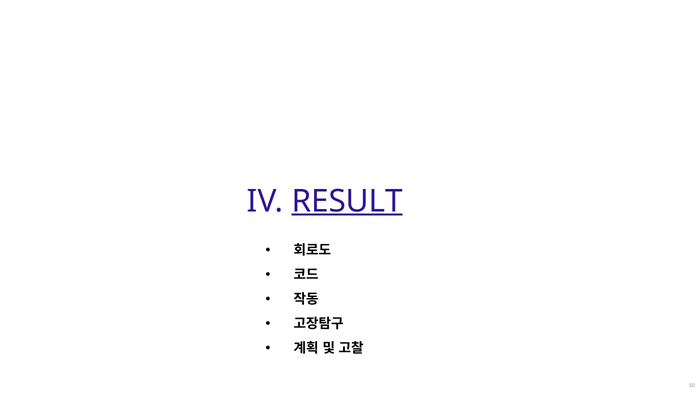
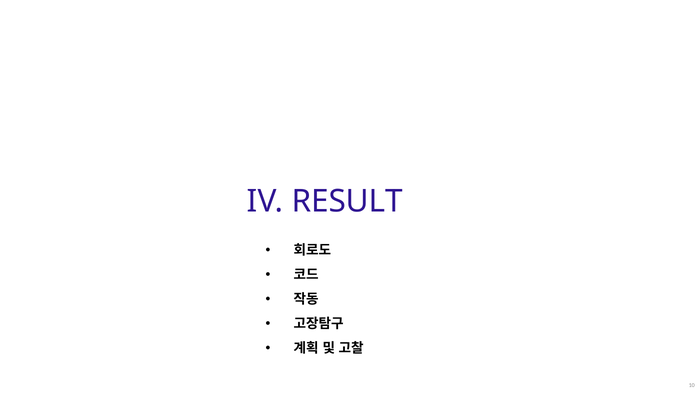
RESULT underline: present -> none (347, 201)
